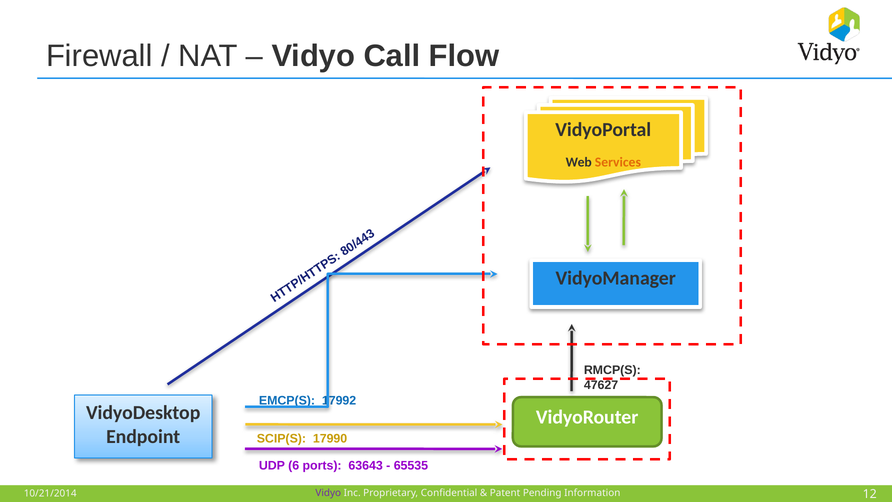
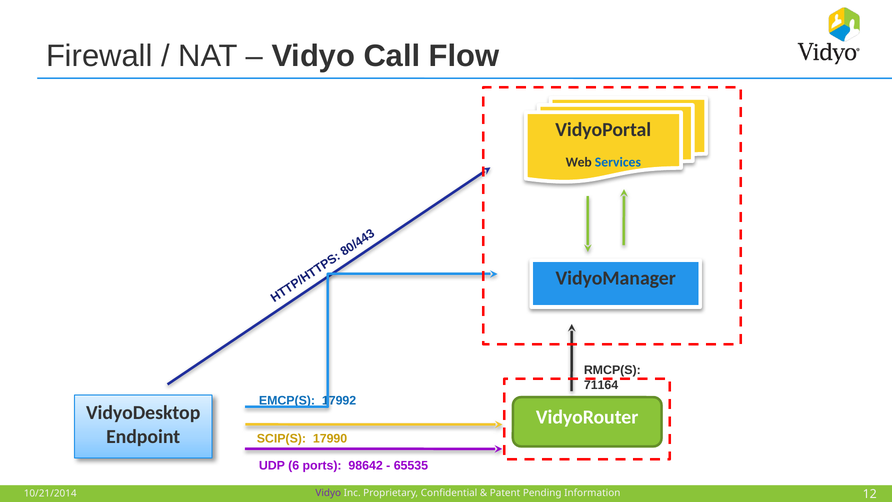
Services colour: orange -> blue (618, 162)
47627: 47627 -> 71164 (601, 385)
63643: 63643 -> 98642 (366, 465)
